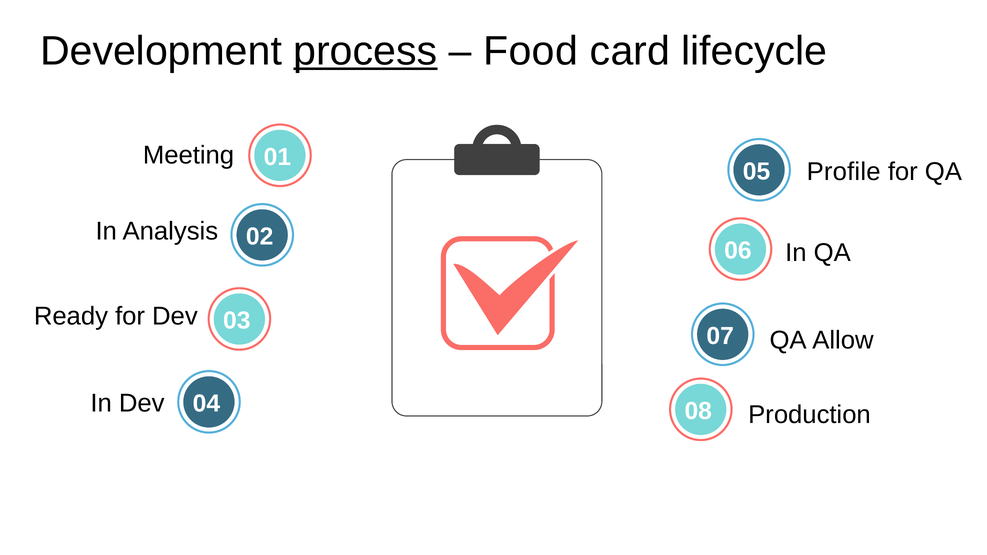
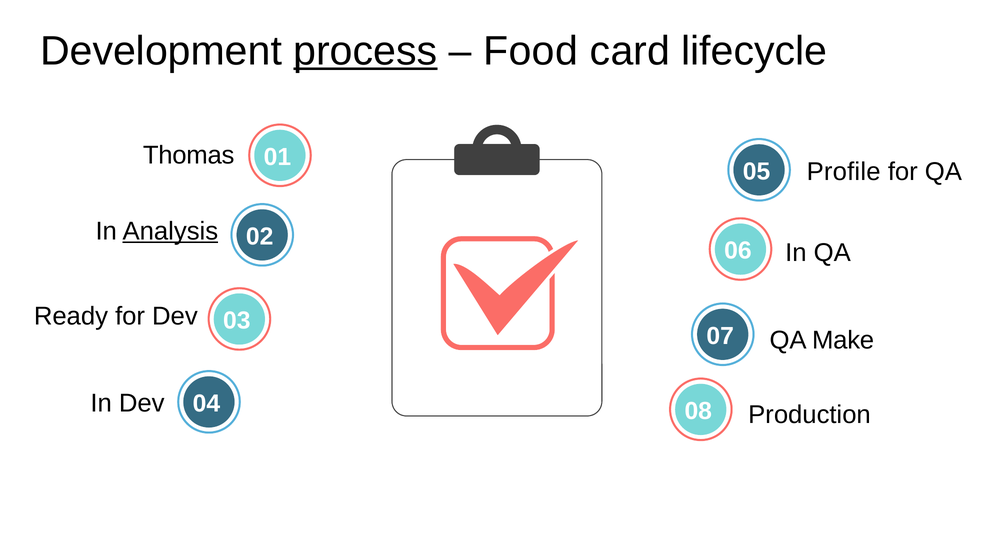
Meeting: Meeting -> Thomas (189, 155)
Analysis underline: none -> present (170, 231)
Allow: Allow -> Make (843, 340)
